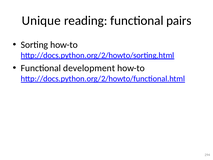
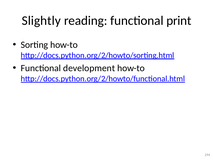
Unique: Unique -> Slightly (41, 21)
pairs: pairs -> print (179, 21)
